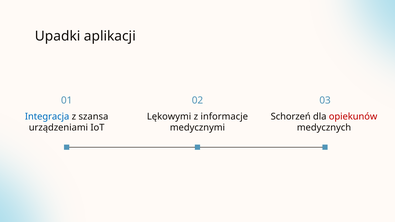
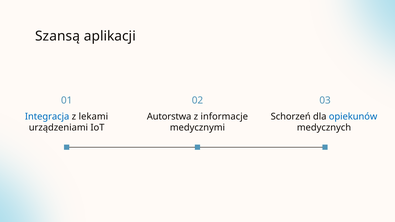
Upadki: Upadki -> Szansą (58, 36)
szansa: szansa -> lekami (93, 117)
Lękowymi: Lękowymi -> Autorstwa (169, 117)
opiekunów colour: red -> blue (353, 117)
